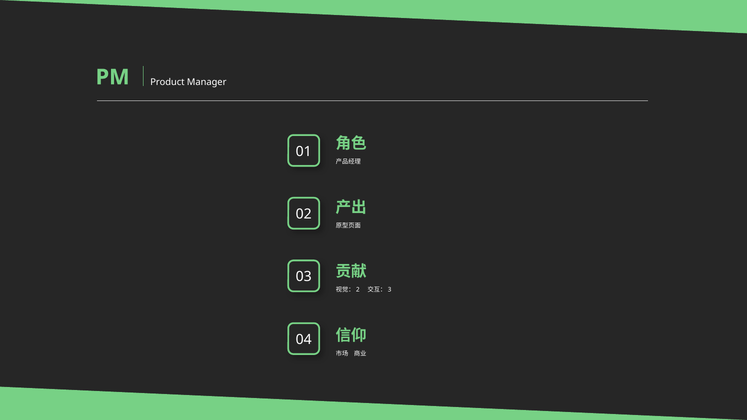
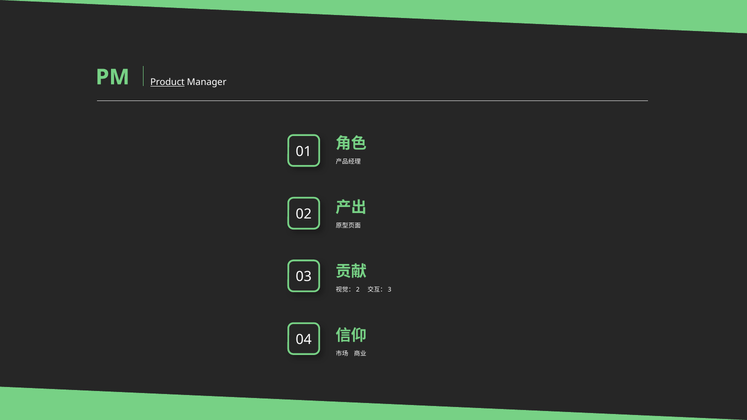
Product underline: none -> present (167, 82)
